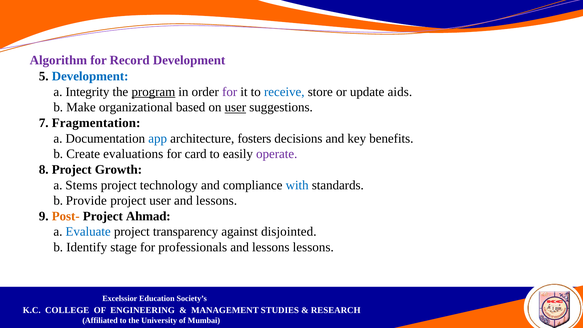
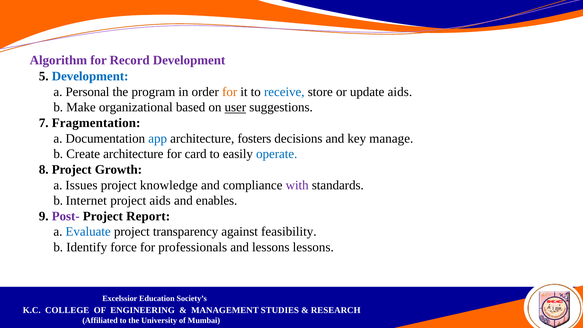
Integrity: Integrity -> Personal (87, 92)
program underline: present -> none (153, 92)
for colour: purple -> orange (230, 92)
benefits: benefits -> manage (391, 138)
Create evaluations: evaluations -> architecture (133, 154)
operate colour: purple -> blue (277, 154)
Stems: Stems -> Issues (81, 185)
technology: technology -> knowledge (169, 185)
with colour: blue -> purple (297, 185)
Provide: Provide -> Internet (86, 201)
project user: user -> aids (160, 201)
lessons: lessons -> enables (217, 201)
Post- colour: orange -> purple (66, 216)
Ahmad: Ahmad -> Report (148, 216)
disjointed: disjointed -> feasibility (289, 232)
stage: stage -> force (124, 247)
